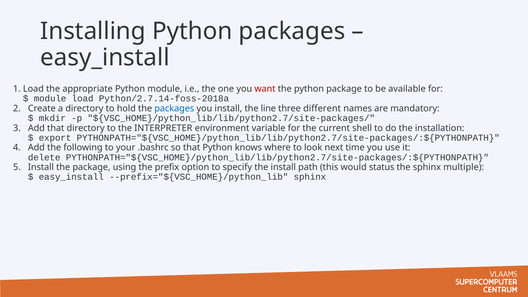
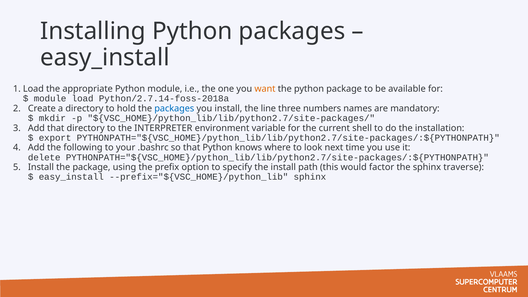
want colour: red -> orange (265, 89)
different: different -> numbers (322, 108)
status: status -> factor (382, 167)
multiple: multiple -> traverse (464, 167)
